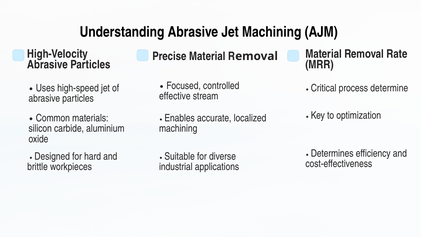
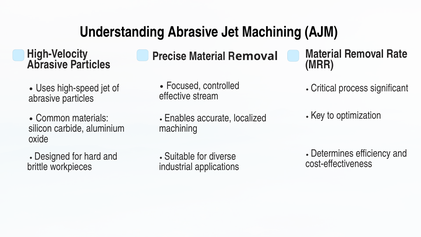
determine: determine -> significant (389, 88)
